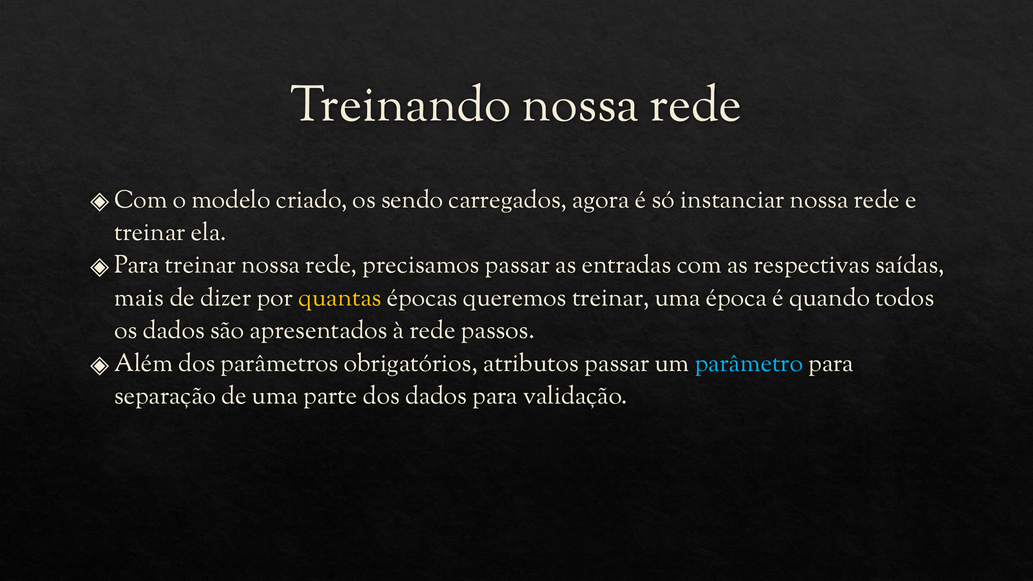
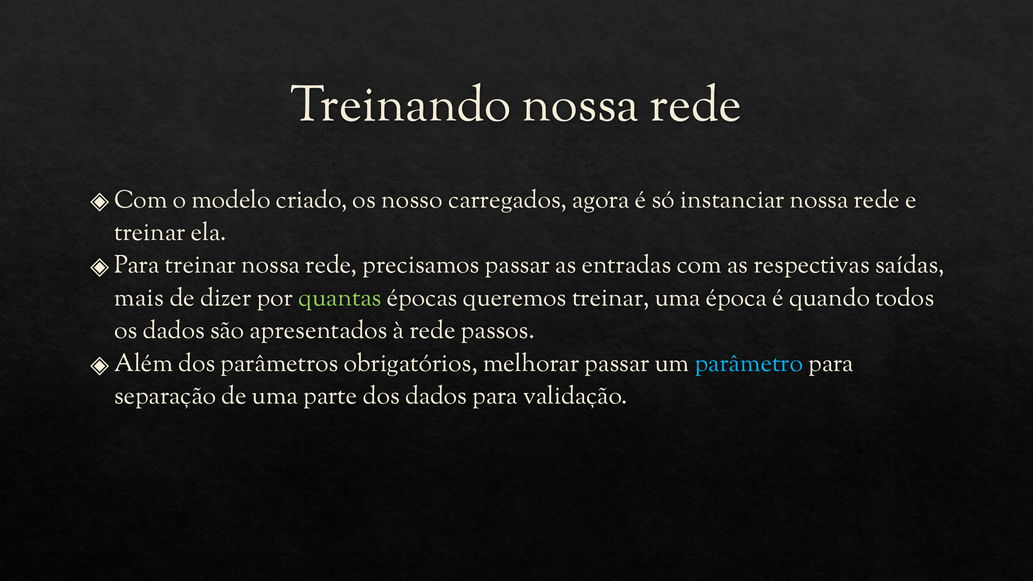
sendo: sendo -> nosso (412, 199)
quantas colour: yellow -> light green (340, 298)
atributos: atributos -> melhorar (531, 363)
